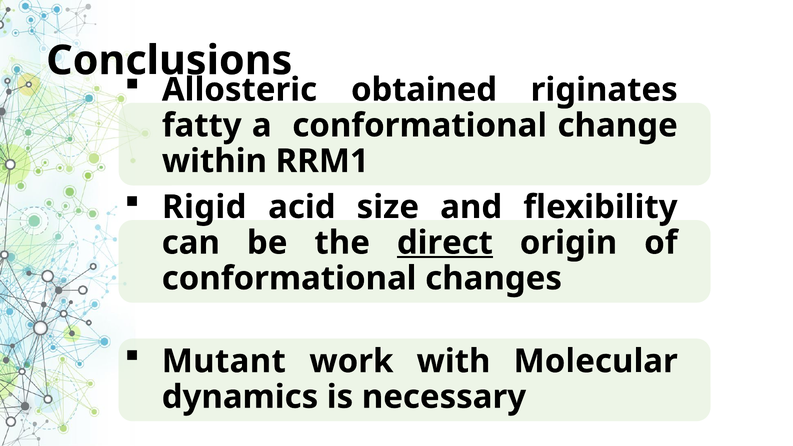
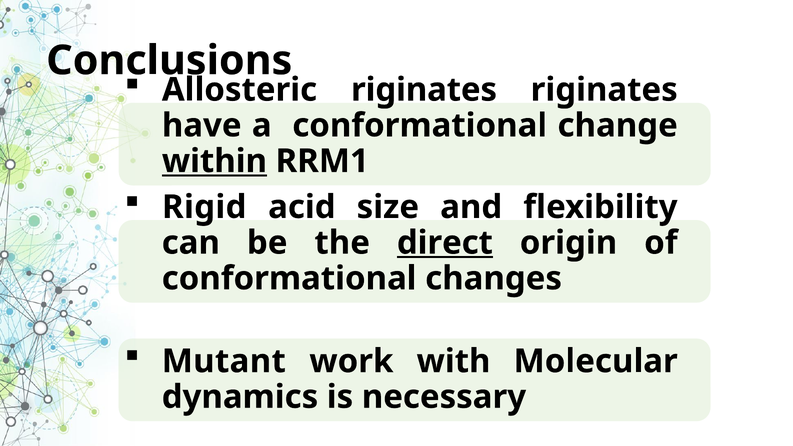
Allosteric obtained: obtained -> riginates (424, 90)
fatty: fatty -> have (202, 125)
within underline: none -> present (214, 161)
